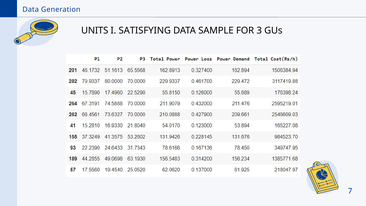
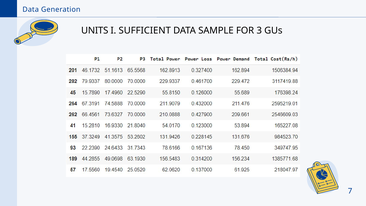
SATISFYING: SATISFYING -> SUFFICIENT (145, 31)
